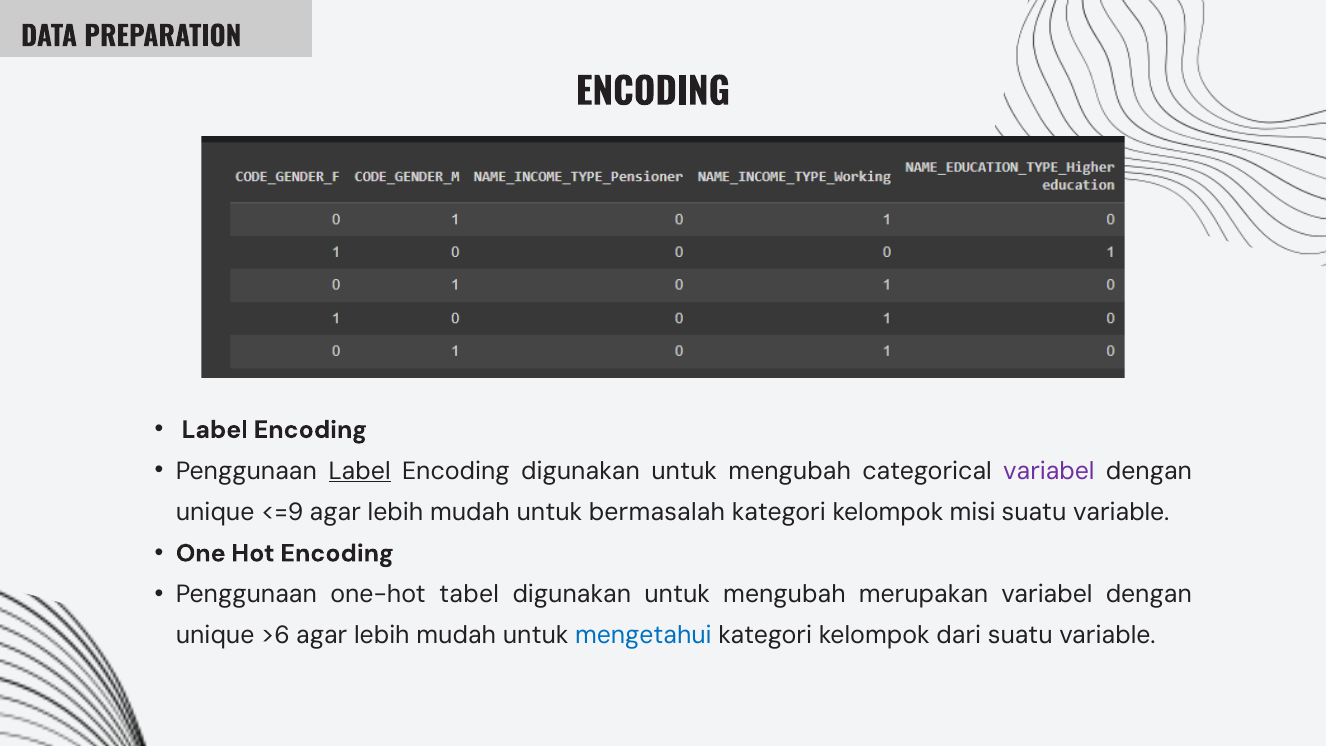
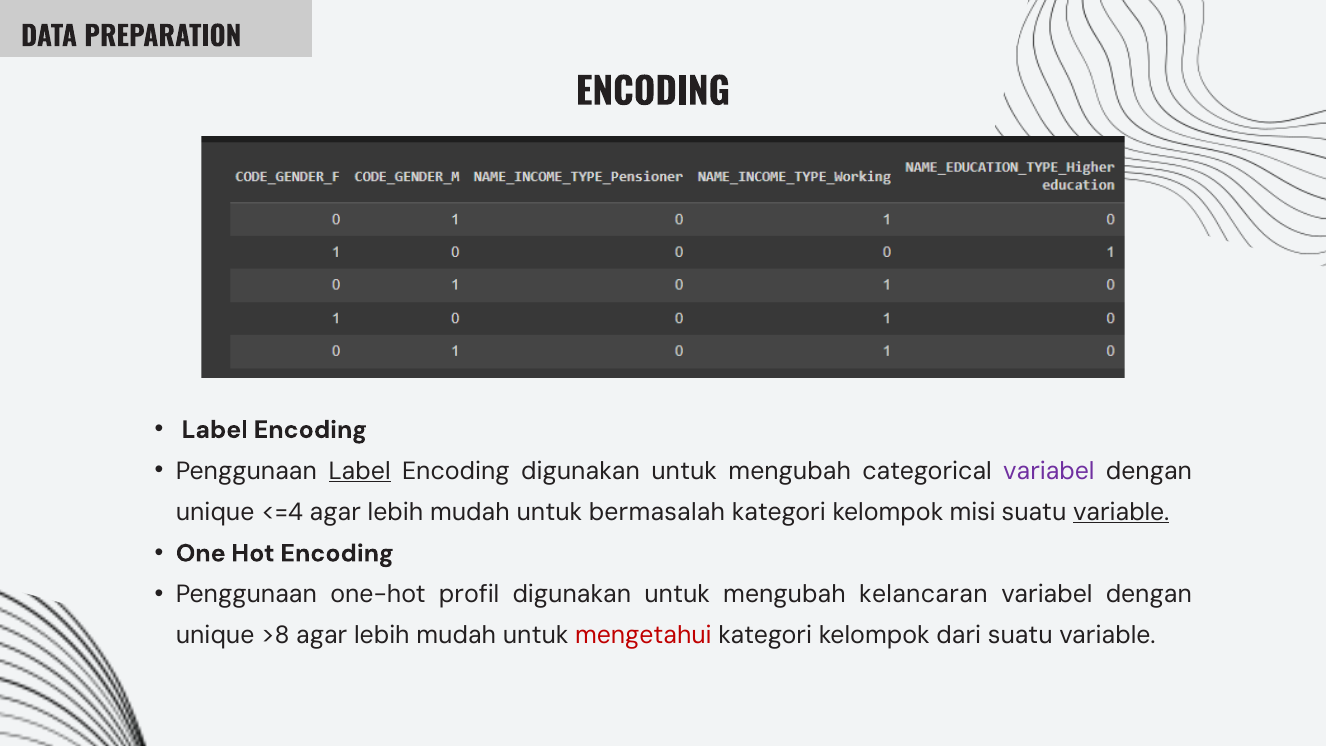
<=9: <=9 -> <=4 (282, 512)
variable underline: none -> present (1121, 512)
tabel: tabel -> profil (469, 594)
merupakan: merupakan -> kelancaran (923, 594)
>6: >6 -> >8 (275, 636)
mengetahui colour: blue -> red (643, 636)
